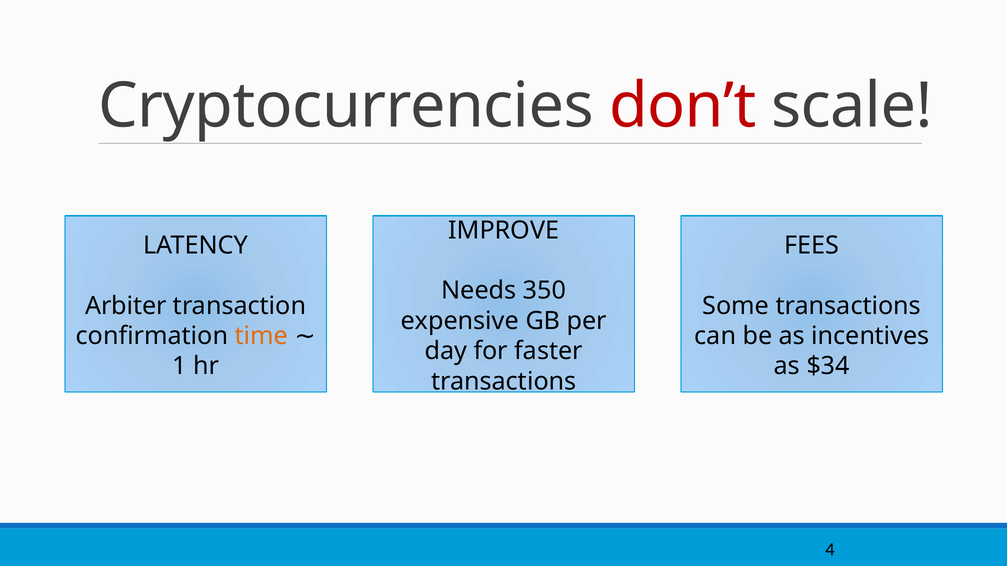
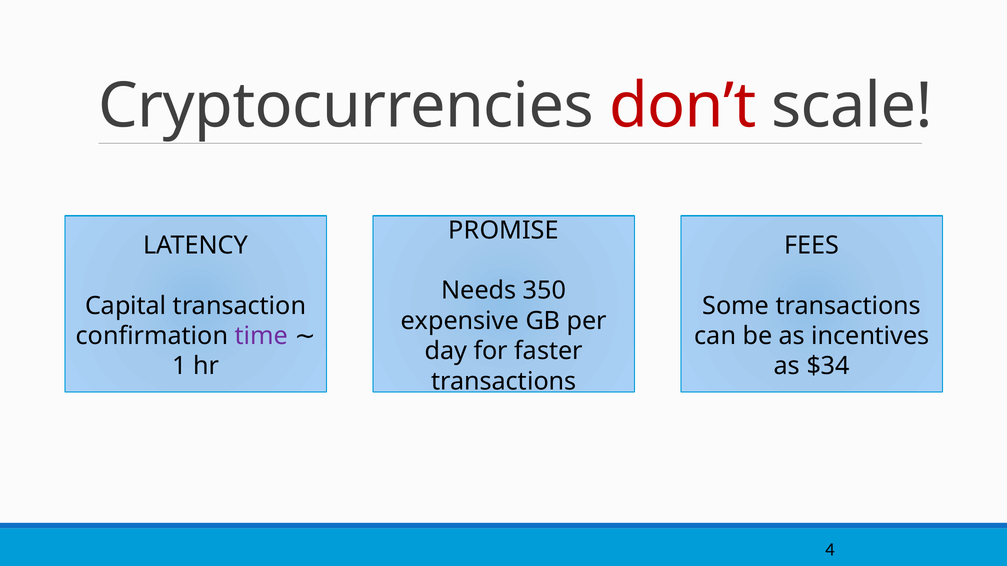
IMPROVE: IMPROVE -> PROMISE (504, 230)
Arbiter: Arbiter -> Capital (126, 306)
time colour: orange -> purple (261, 336)
